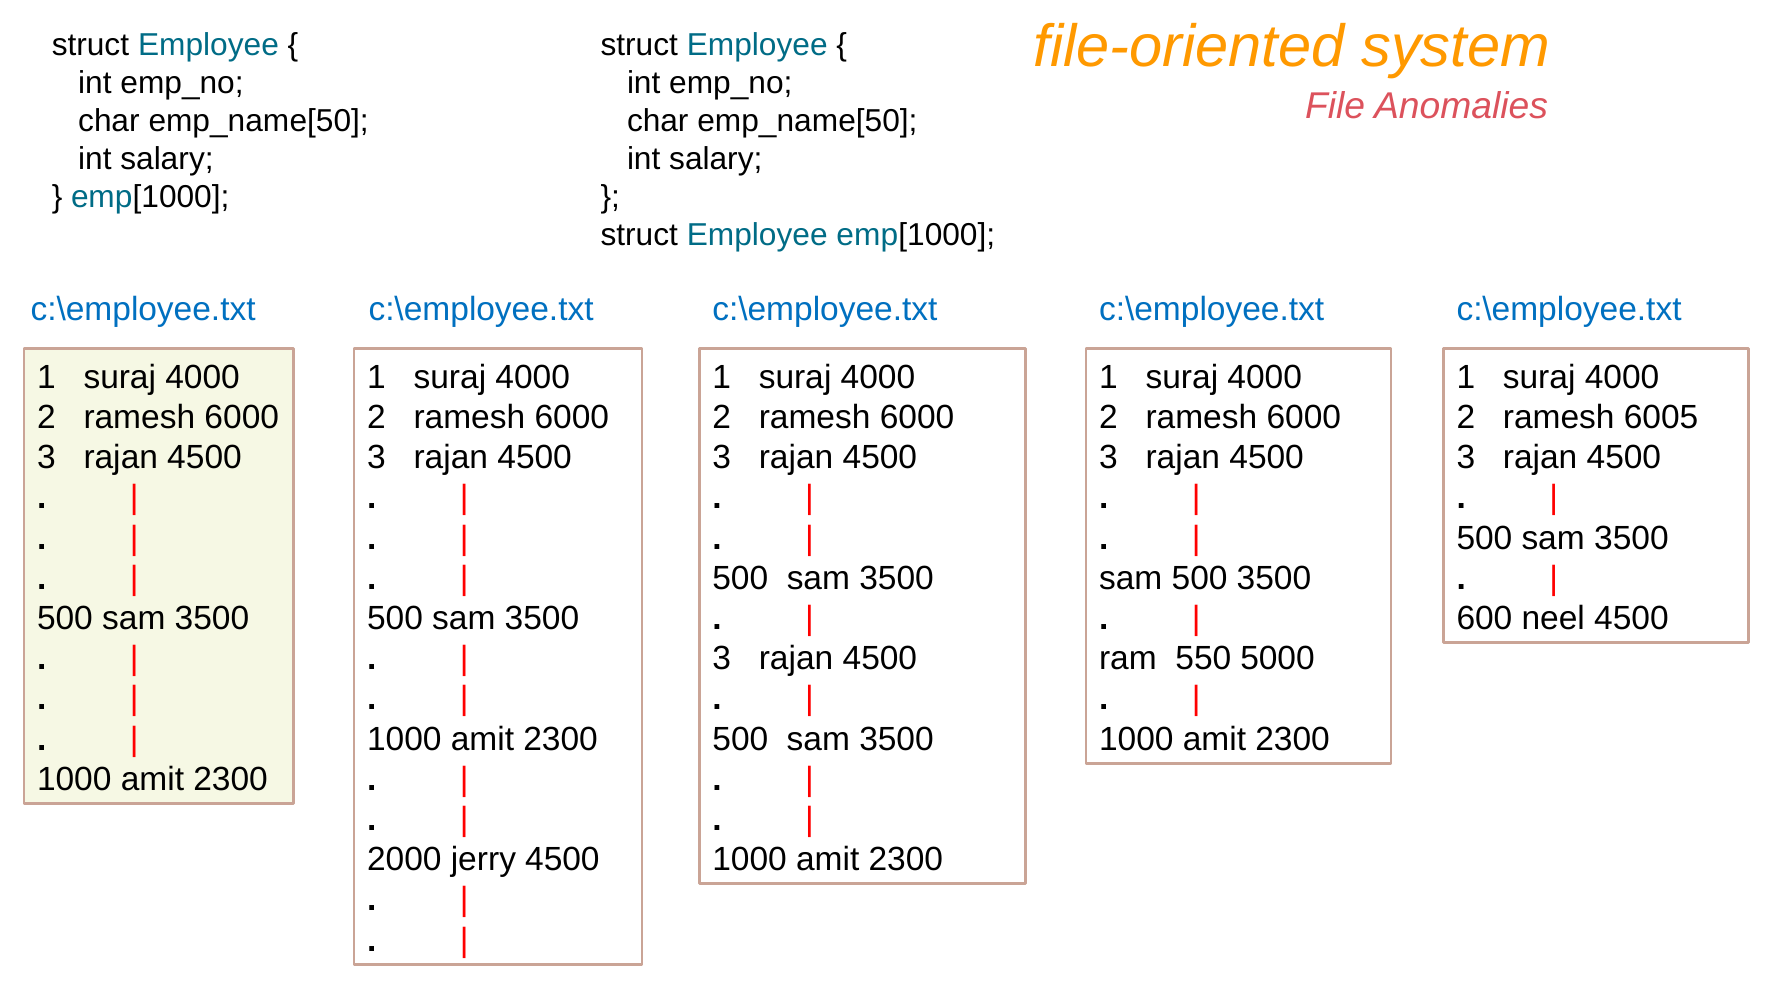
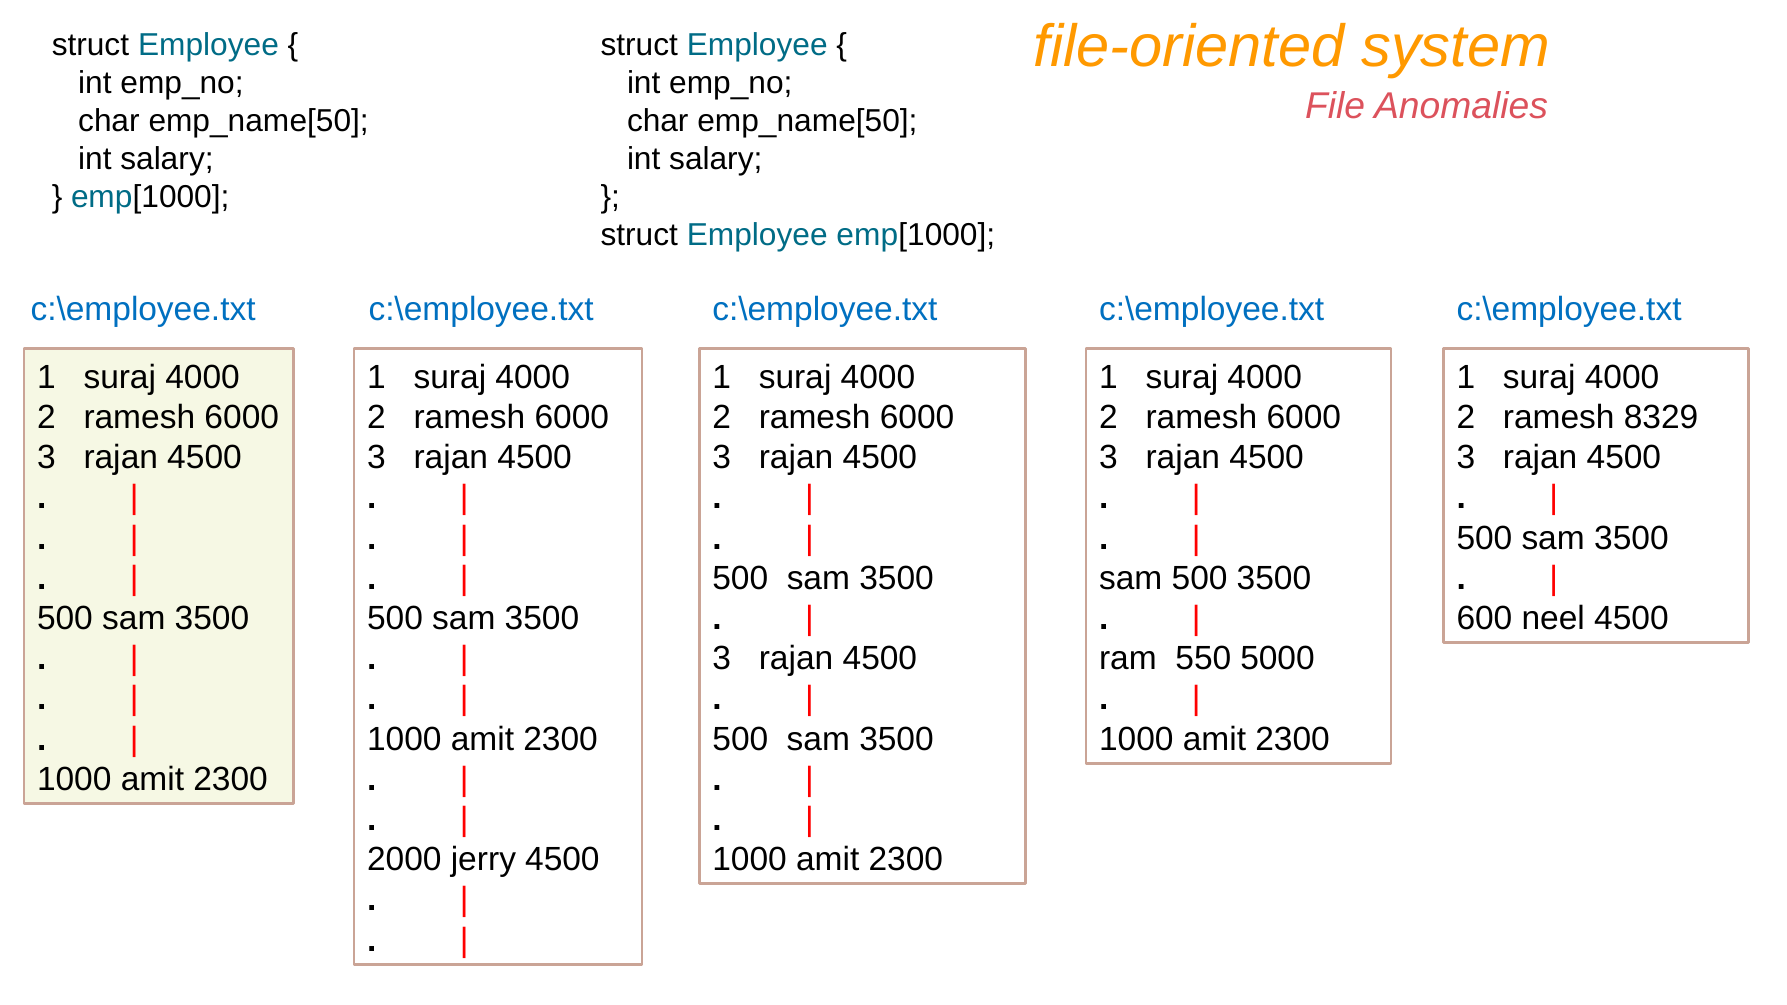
6005: 6005 -> 8329 (1661, 417)
